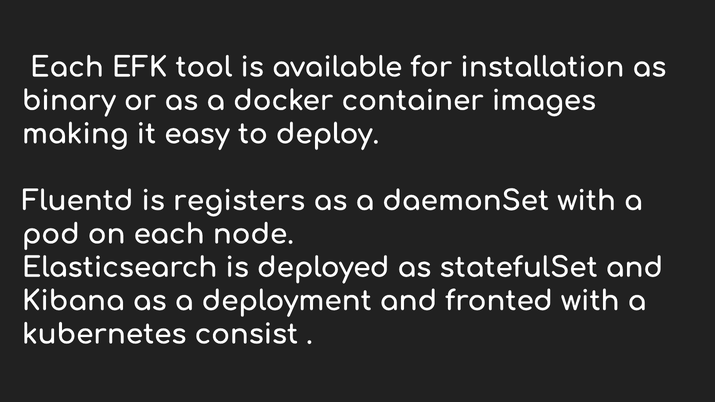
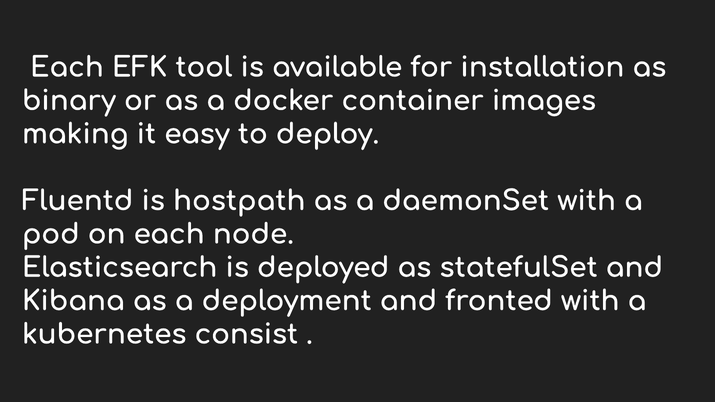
registers: registers -> hostpath (239, 201)
